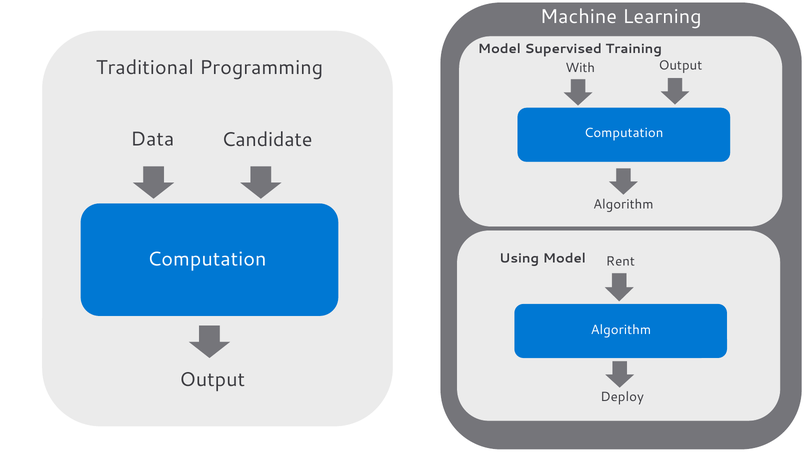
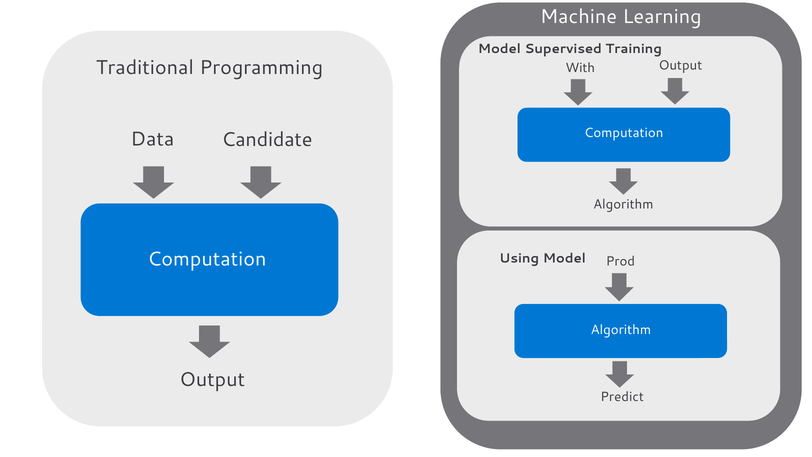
Rent: Rent -> Prod (620, 261)
Deploy: Deploy -> Predict (622, 397)
